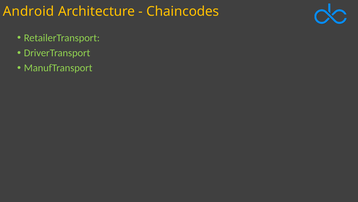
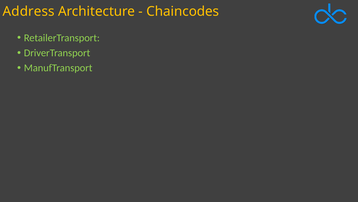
Android: Android -> Address (29, 11)
